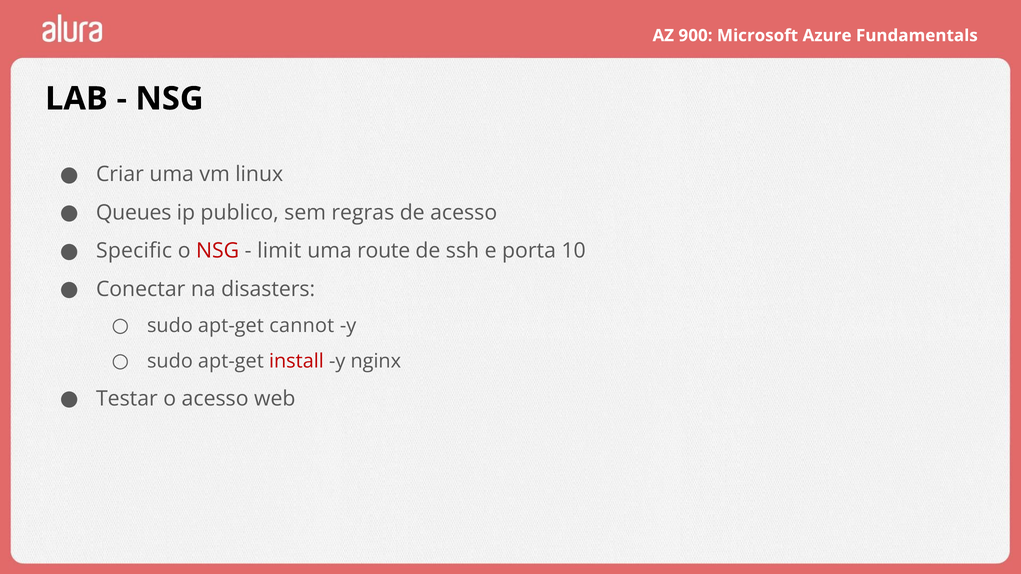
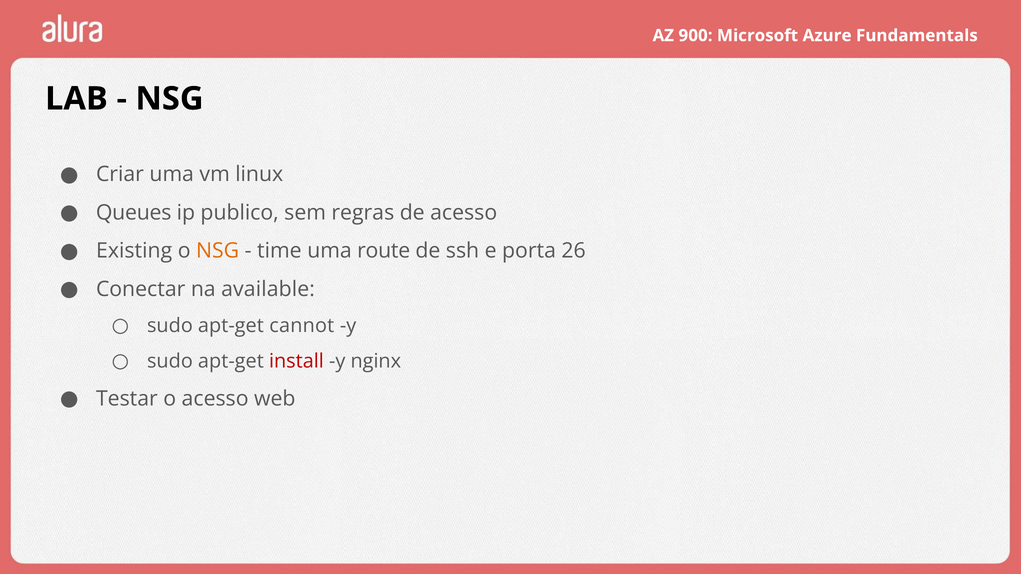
Specific: Specific -> Existing (134, 251)
NSG colour: red -> orange (218, 251)
limit: limit -> time (279, 251)
10: 10 -> 26 (574, 251)
disasters: disasters -> available (268, 289)
